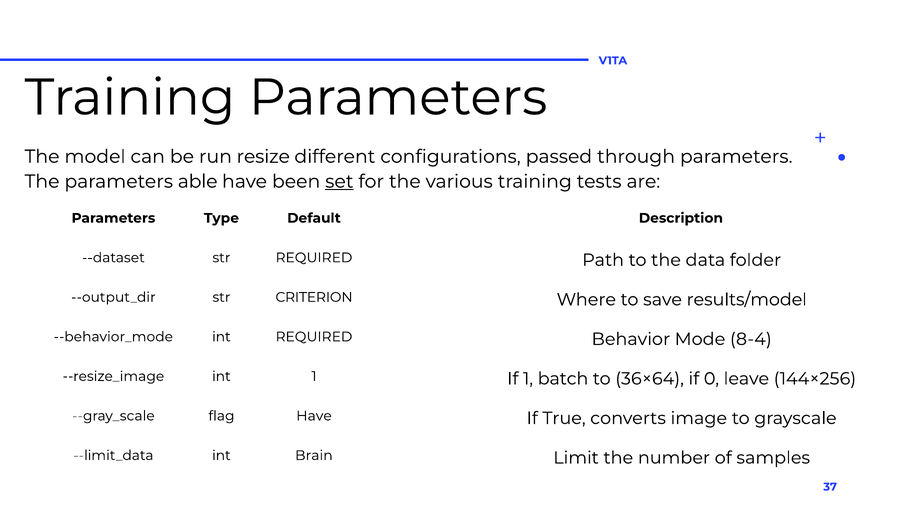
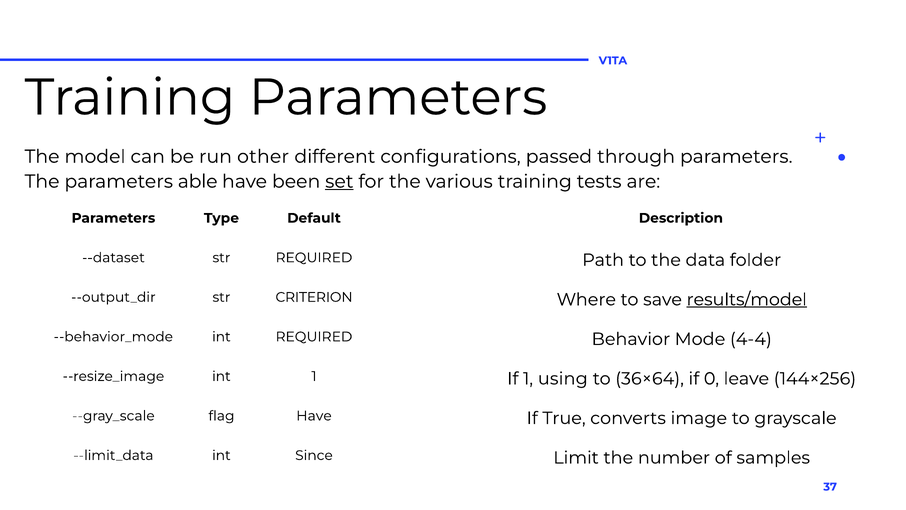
resize: resize -> other (263, 156)
results/model underline: none -> present (747, 299)
8-4: 8-4 -> 4-4 (751, 339)
batch: batch -> using (563, 378)
Brain: Brain -> Since (314, 455)
